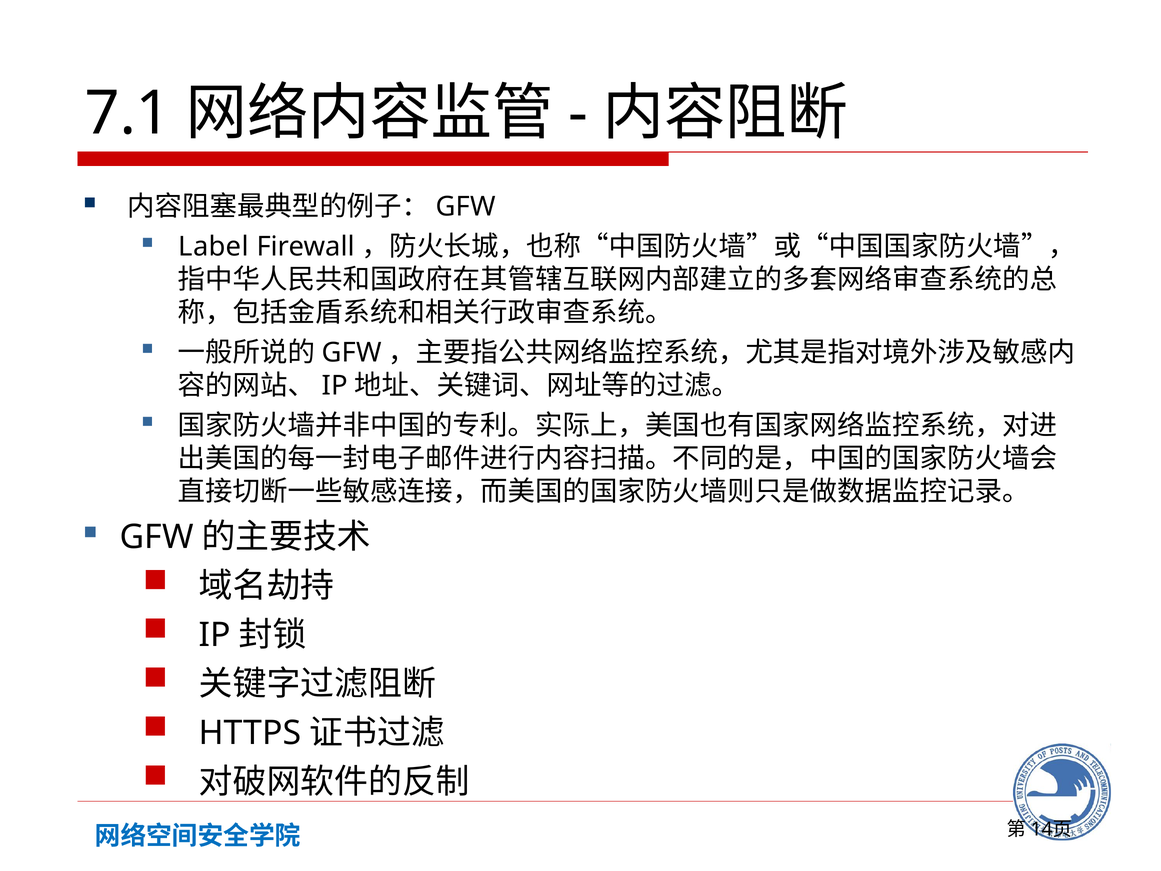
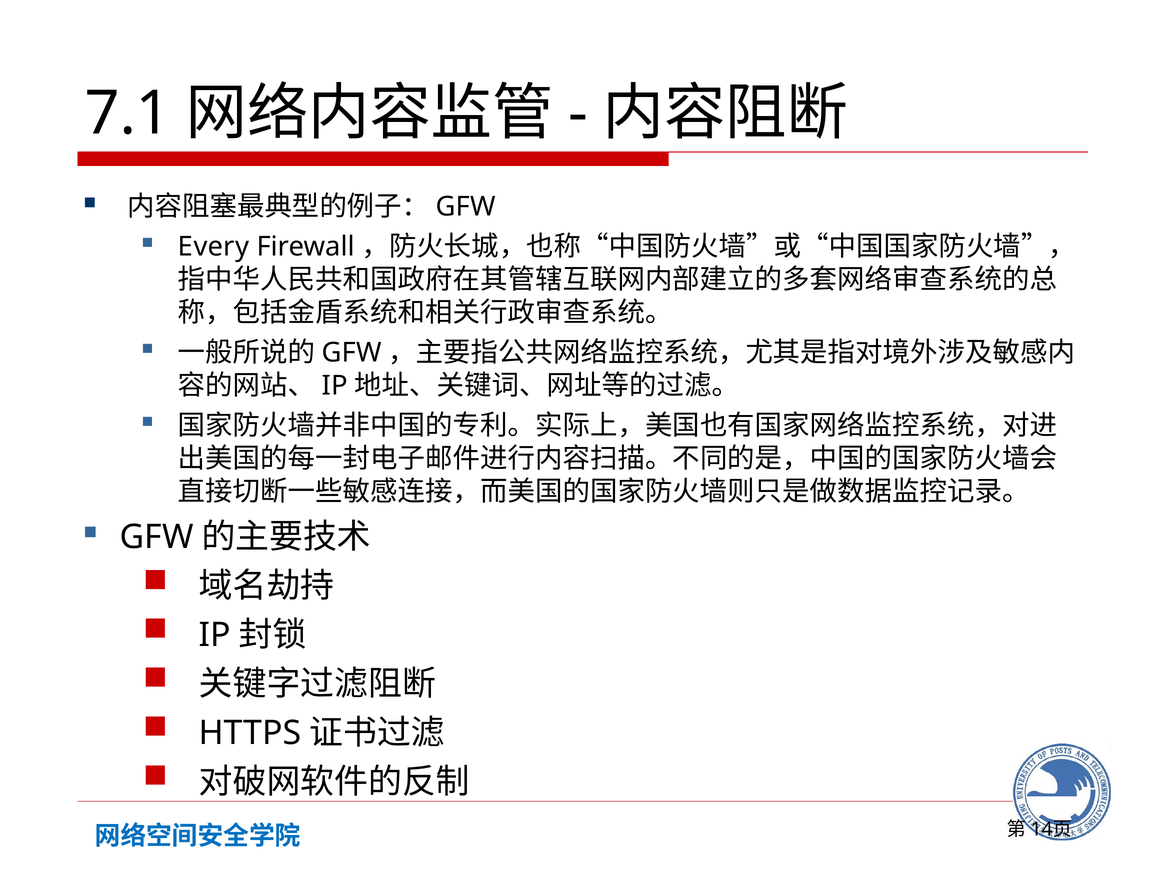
Label: Label -> Every (214, 247)
